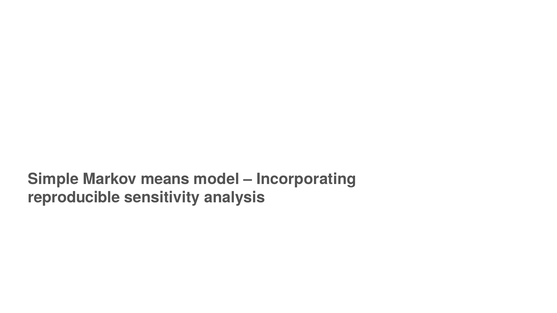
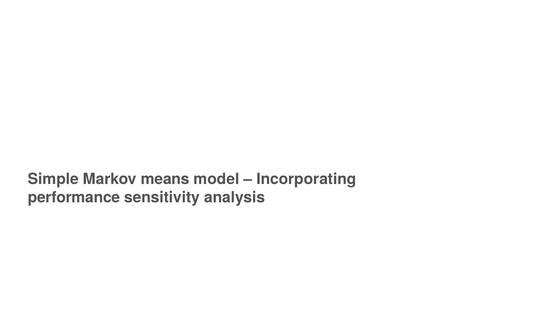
reproducible: reproducible -> performance (74, 198)
